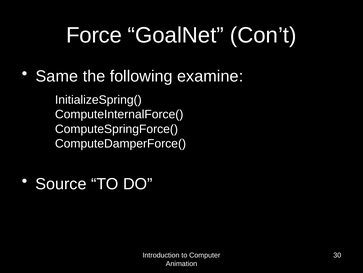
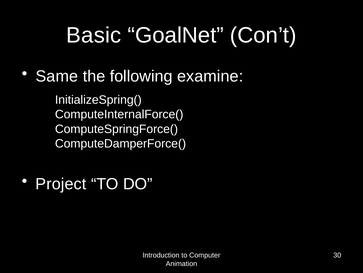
Force: Force -> Basic (94, 35)
Source: Source -> Project (61, 183)
